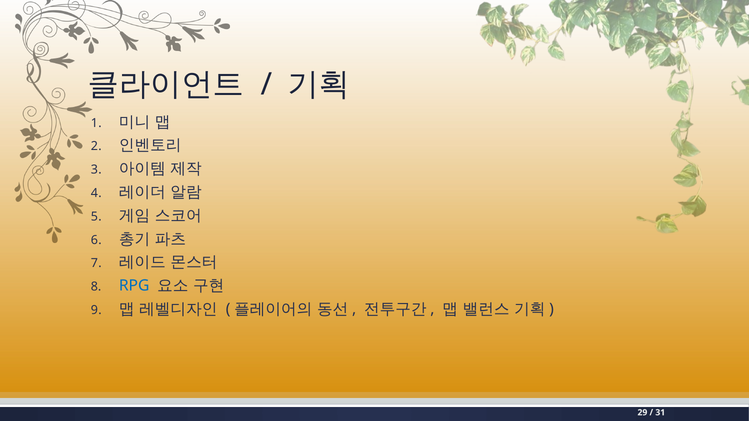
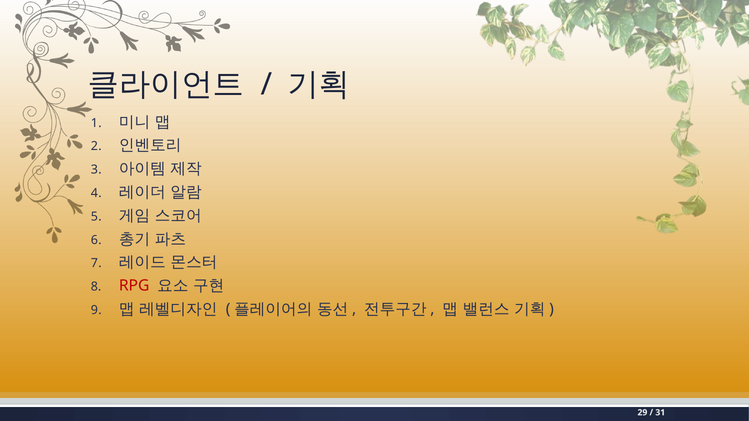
RPG colour: blue -> red (134, 286)
